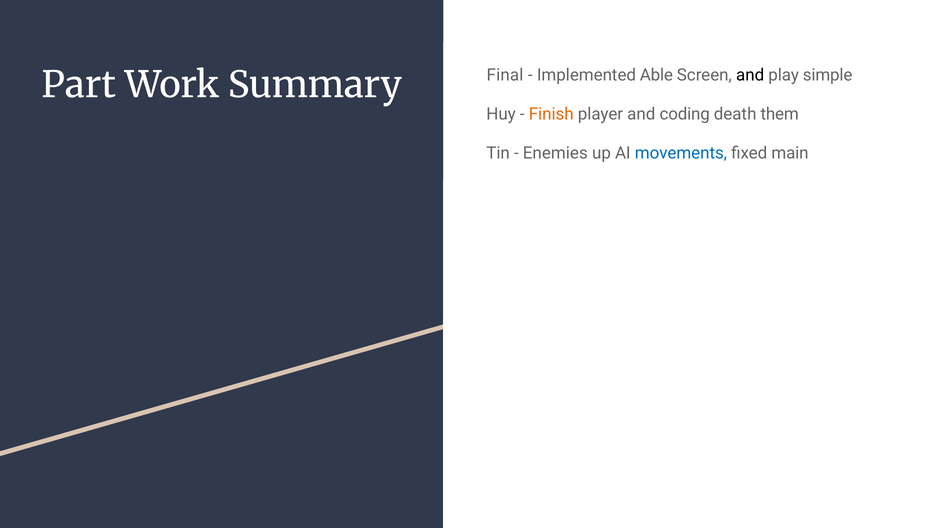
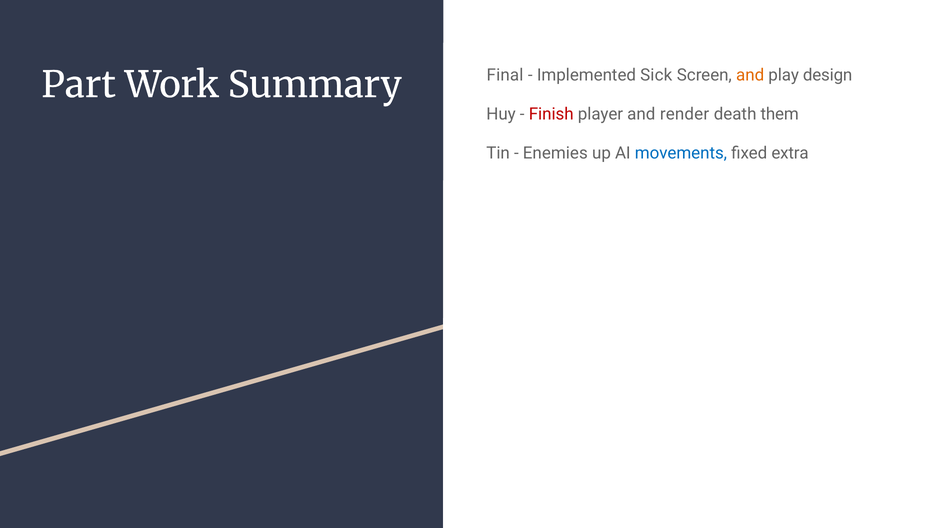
Able: Able -> Sick (656, 75)
and colour: black -> orange (750, 75)
simple: simple -> design (828, 75)
Finish colour: orange -> red (551, 114)
coding: coding -> render (685, 114)
main: main -> extra (790, 153)
